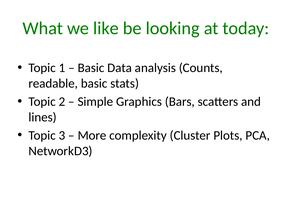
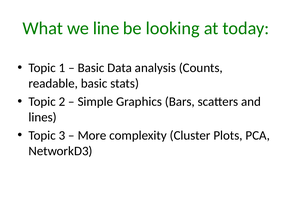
like: like -> line (106, 28)
